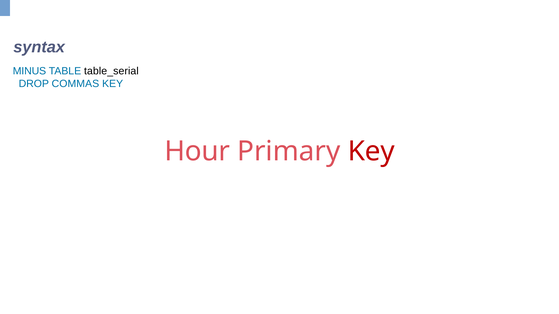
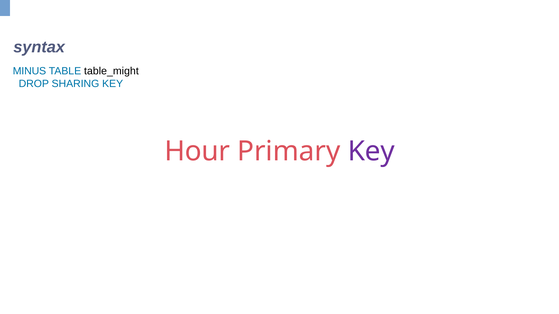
table_serial: table_serial -> table_might (111, 71)
COMMAS: COMMAS -> SHARING (75, 84)
Key colour: red -> purple (371, 152)
